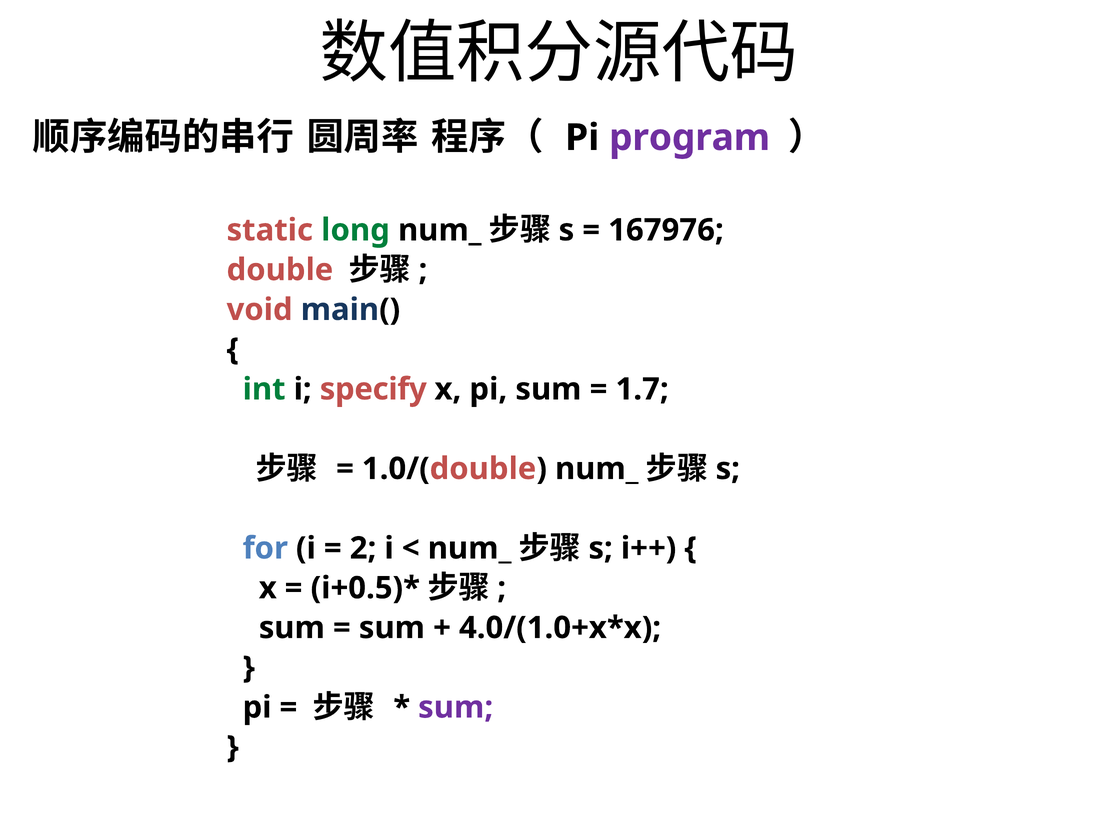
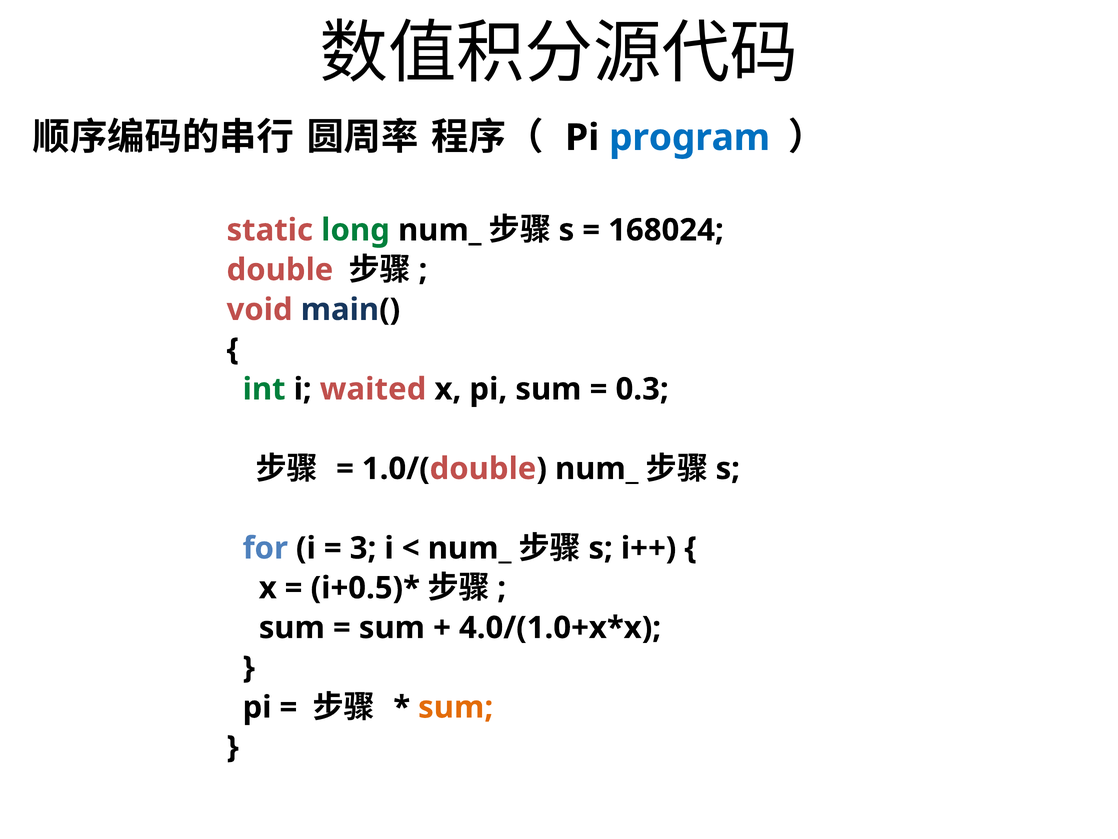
program colour: purple -> blue (690, 138)
167976: 167976 -> 168024 (666, 230)
specify: specify -> waited (373, 389)
1.7: 1.7 -> 0.3 (642, 389)
2: 2 -> 3 (363, 548)
sum colour: purple -> orange (456, 707)
